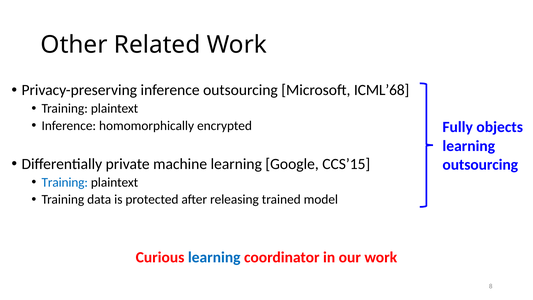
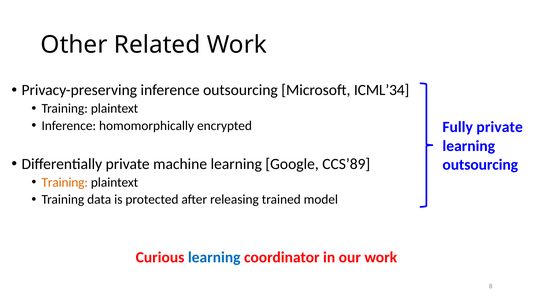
ICML’68: ICML’68 -> ICML’34 (382, 90)
Fully objects: objects -> private (500, 127)
CCS’15: CCS’15 -> CCS’89 (346, 164)
Training colour: blue -> orange (65, 182)
